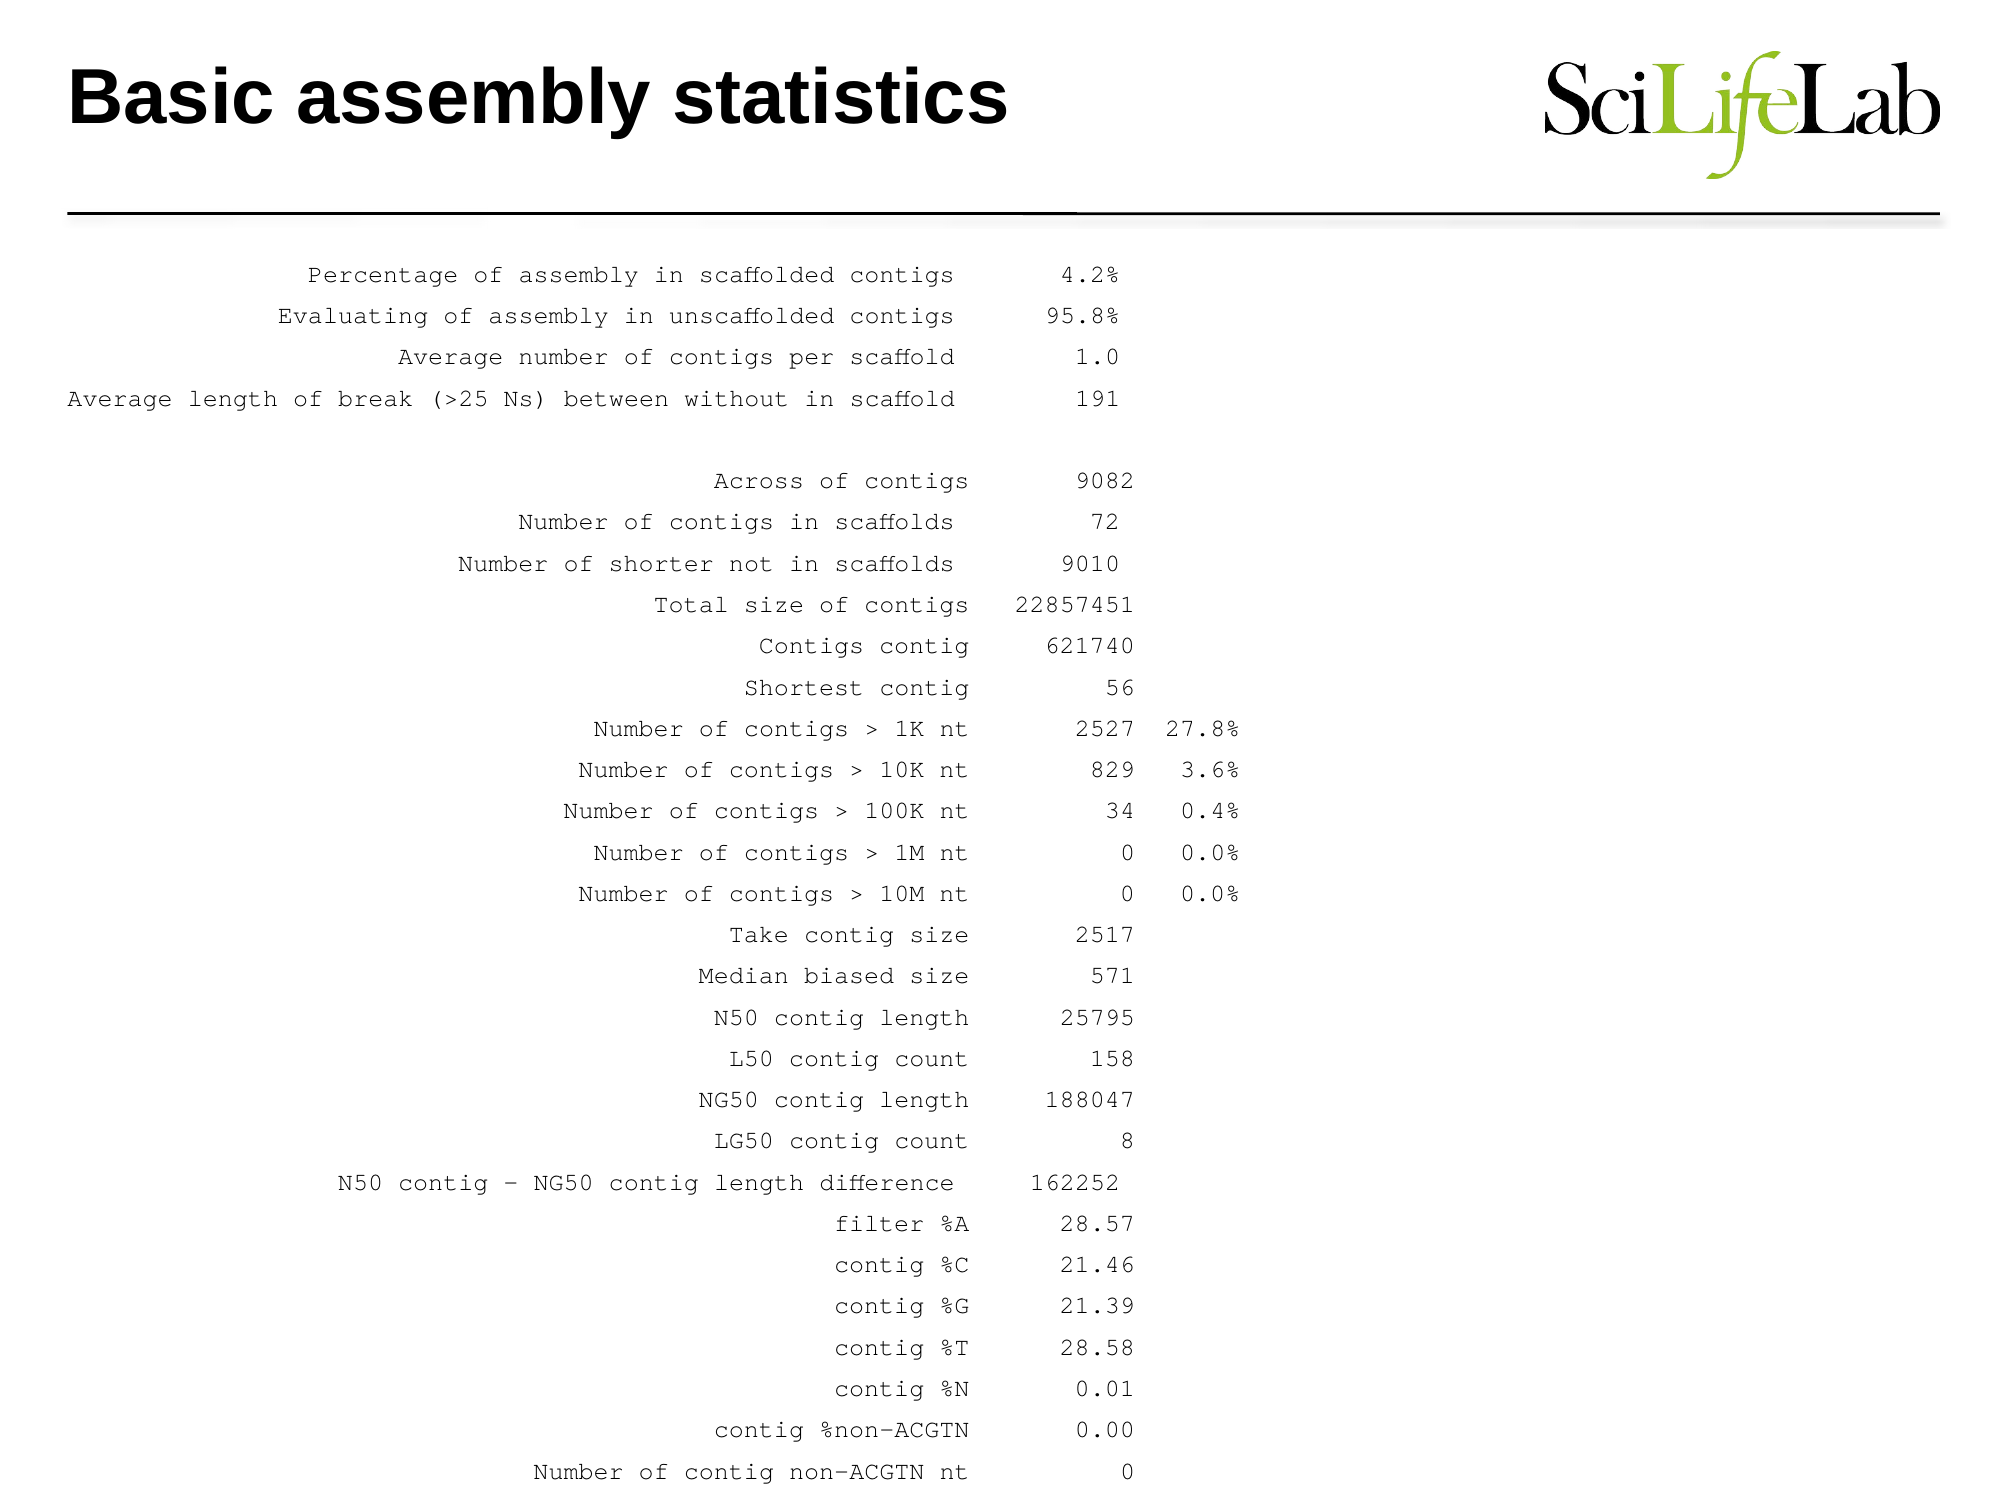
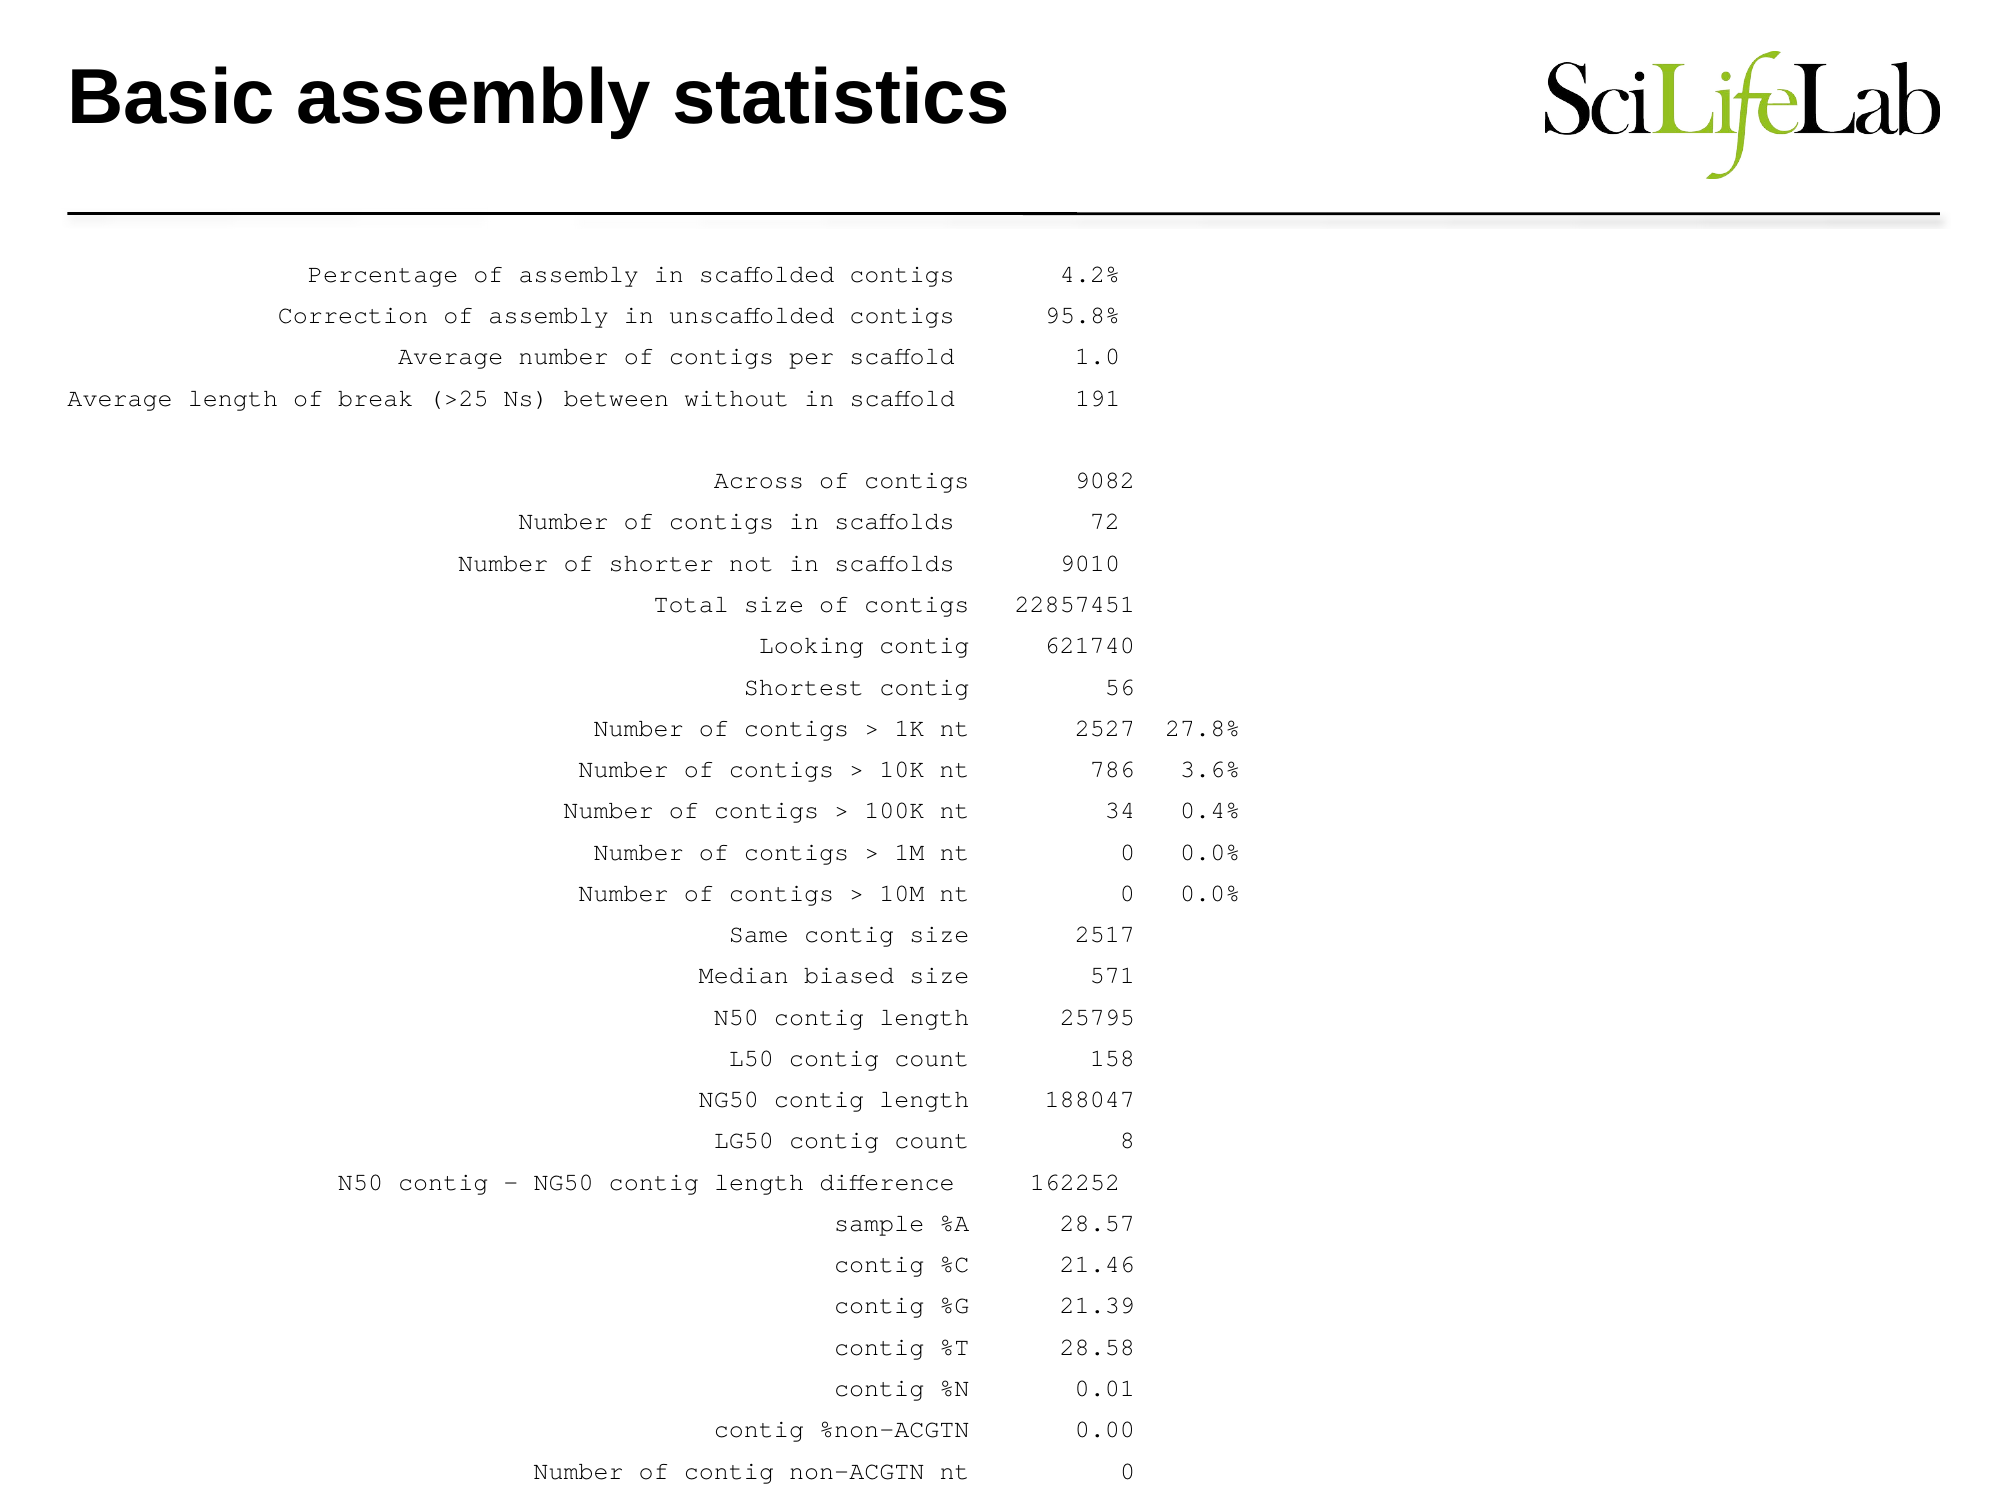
Evaluating: Evaluating -> Correction (353, 315)
Contigs: Contigs -> Looking (811, 645)
829: 829 -> 786 (1112, 769)
Take: Take -> Same (759, 934)
filter: filter -> sample (879, 1223)
